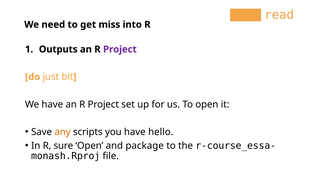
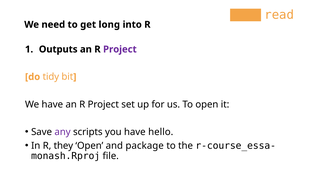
miss: miss -> long (109, 25)
just: just -> tidy (51, 77)
any colour: orange -> purple (63, 132)
sure: sure -> they (63, 145)
